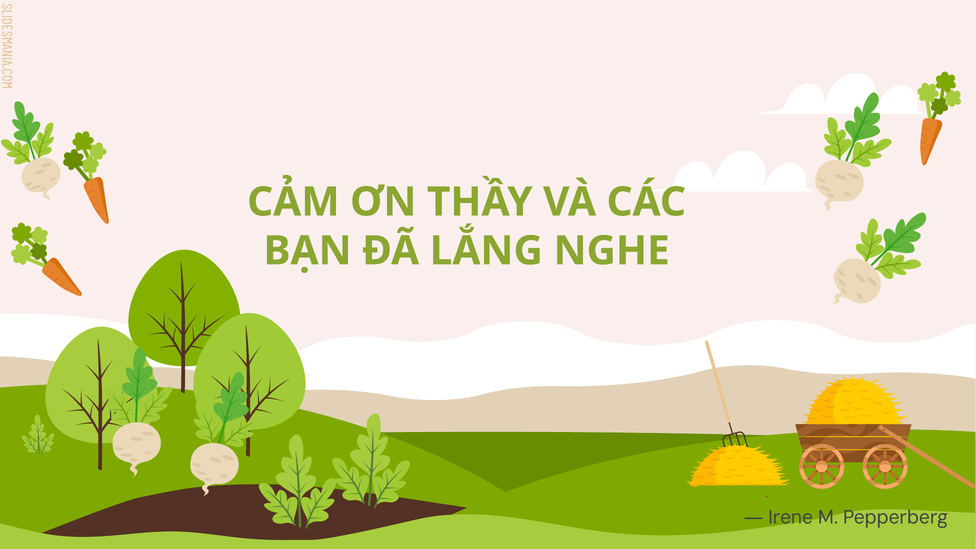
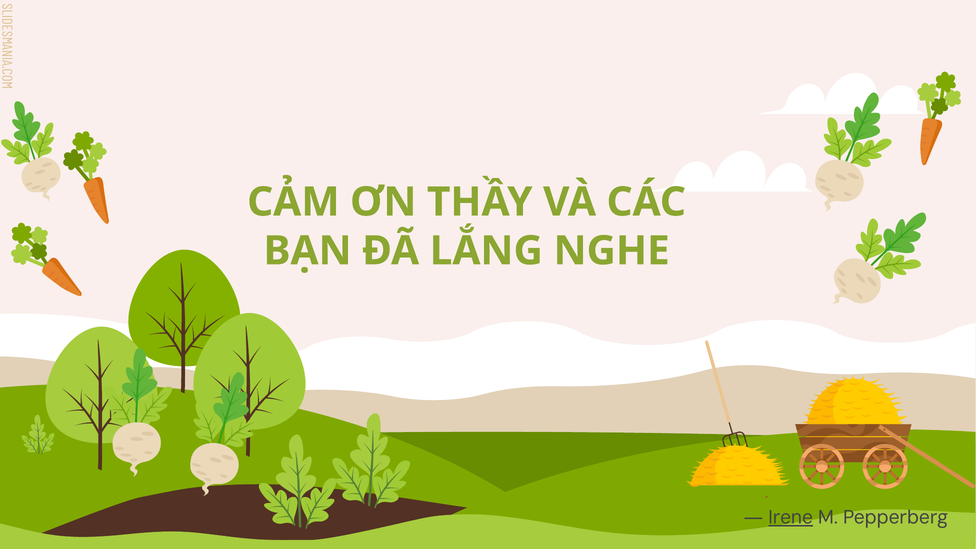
Irene underline: none -> present (791, 517)
